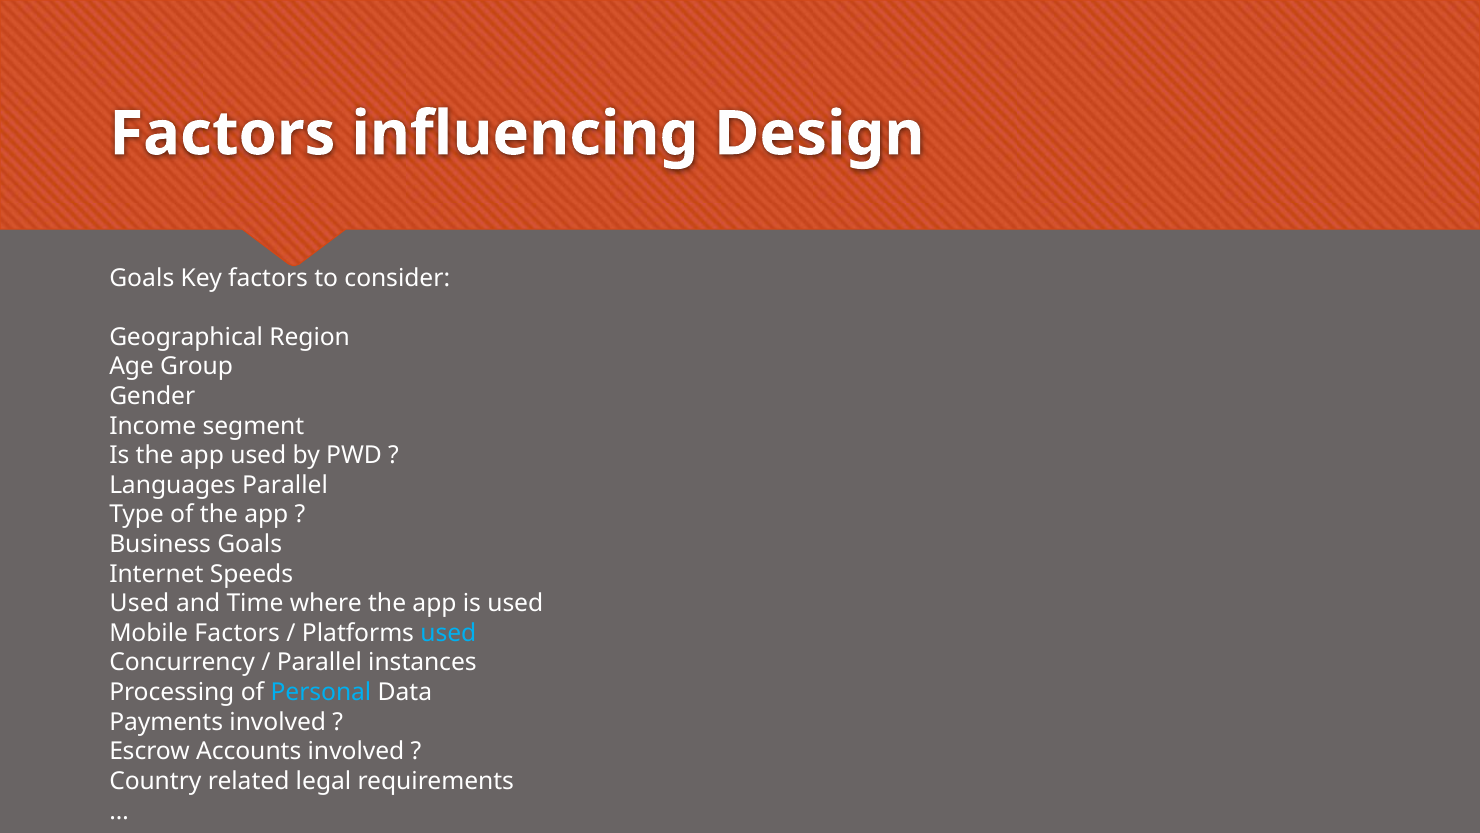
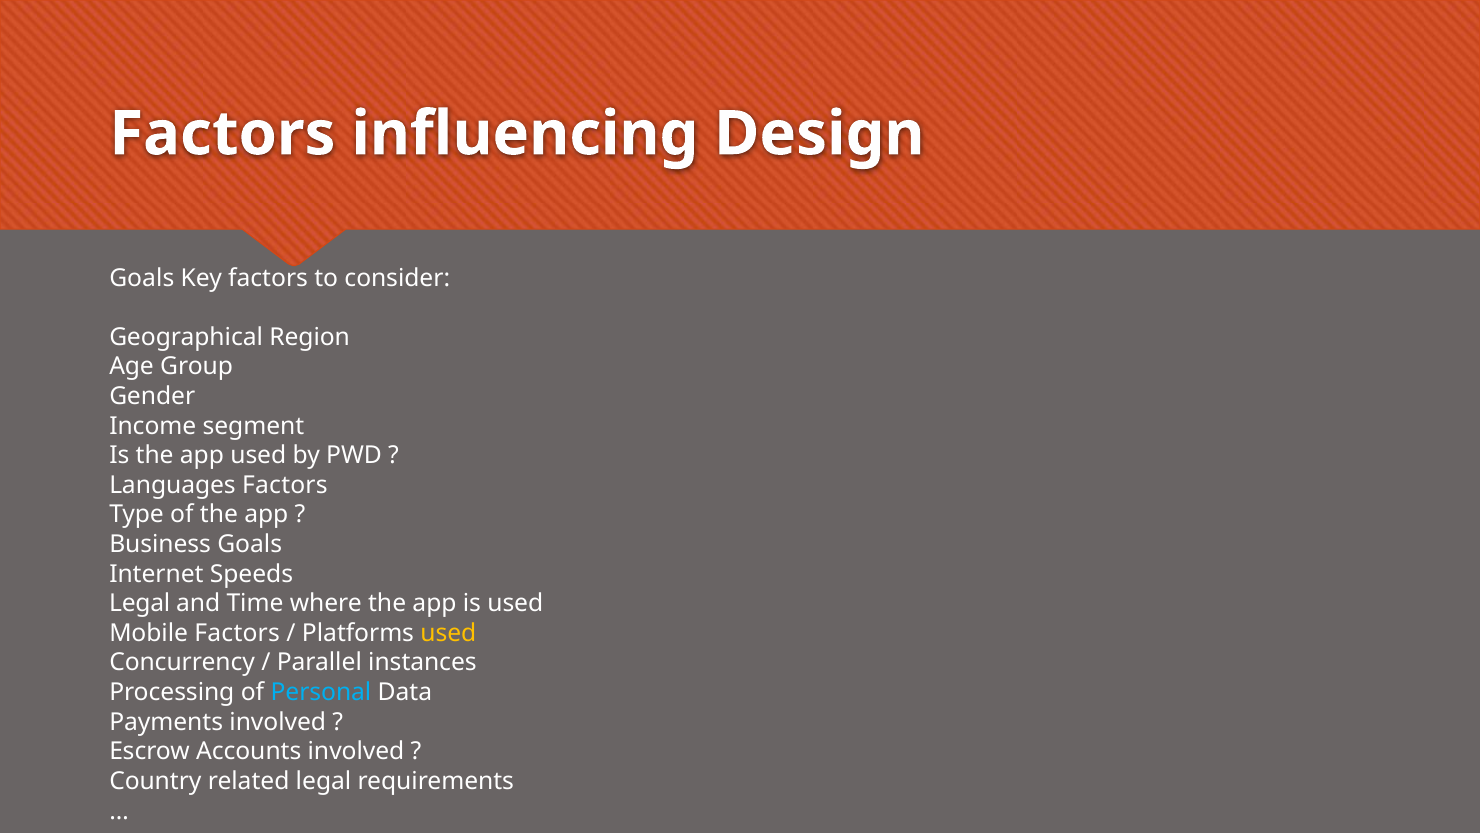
Languages Parallel: Parallel -> Factors (285, 485)
Used: Used -> Legal (140, 603)
used colour: light blue -> yellow (448, 633)
